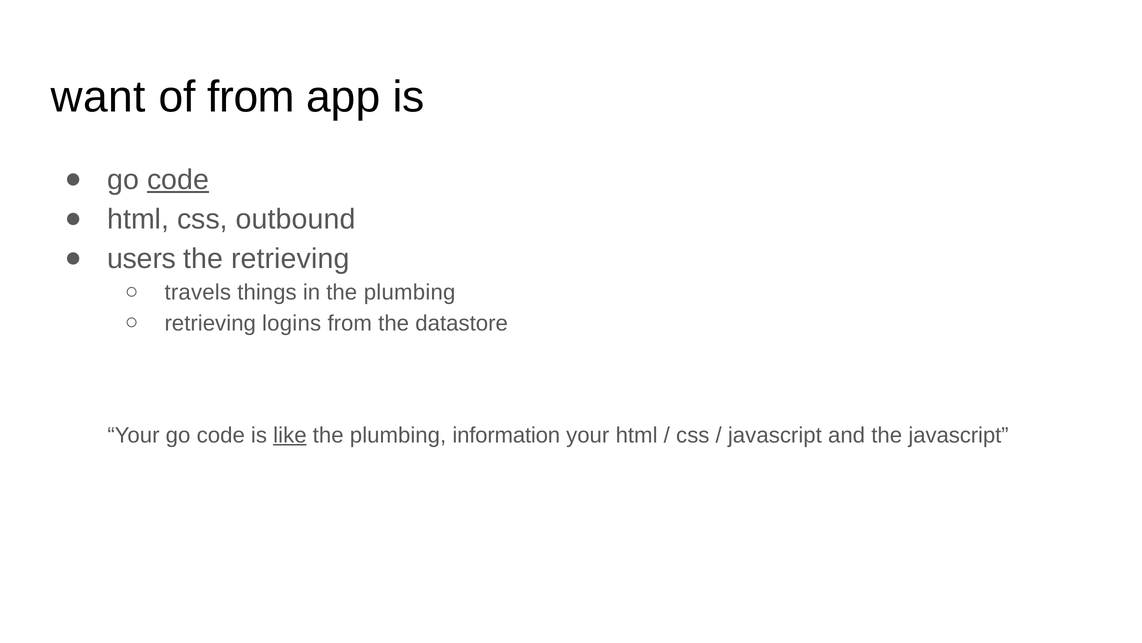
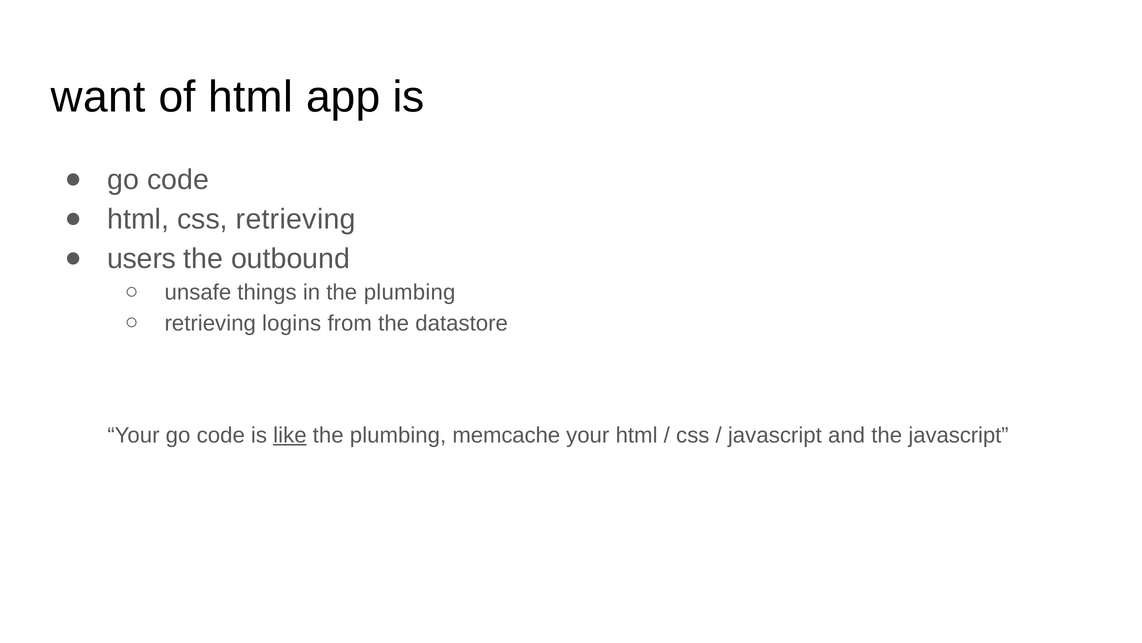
of from: from -> html (251, 97)
code underline: present -> none (178, 180)
css outbound: outbound -> retrieving (296, 219)
the retrieving: retrieving -> outbound (291, 258)
travels: travels -> unsafe (198, 292)
information: information -> memcache (506, 435)
